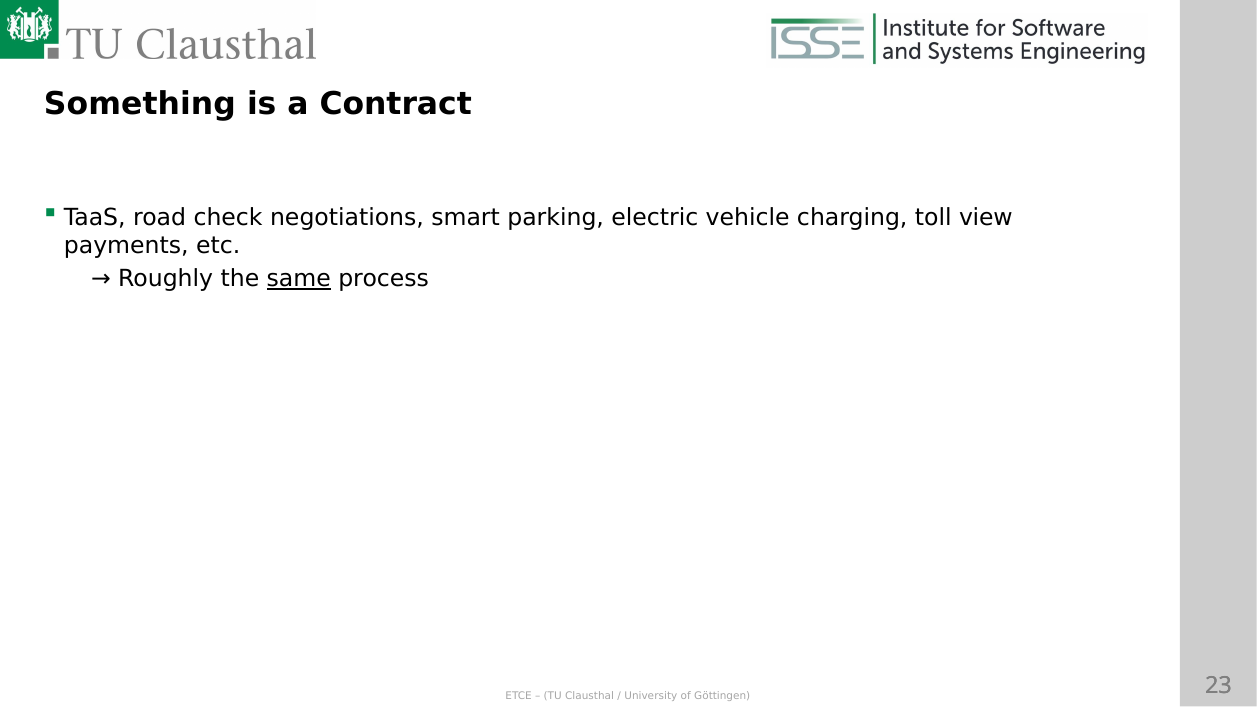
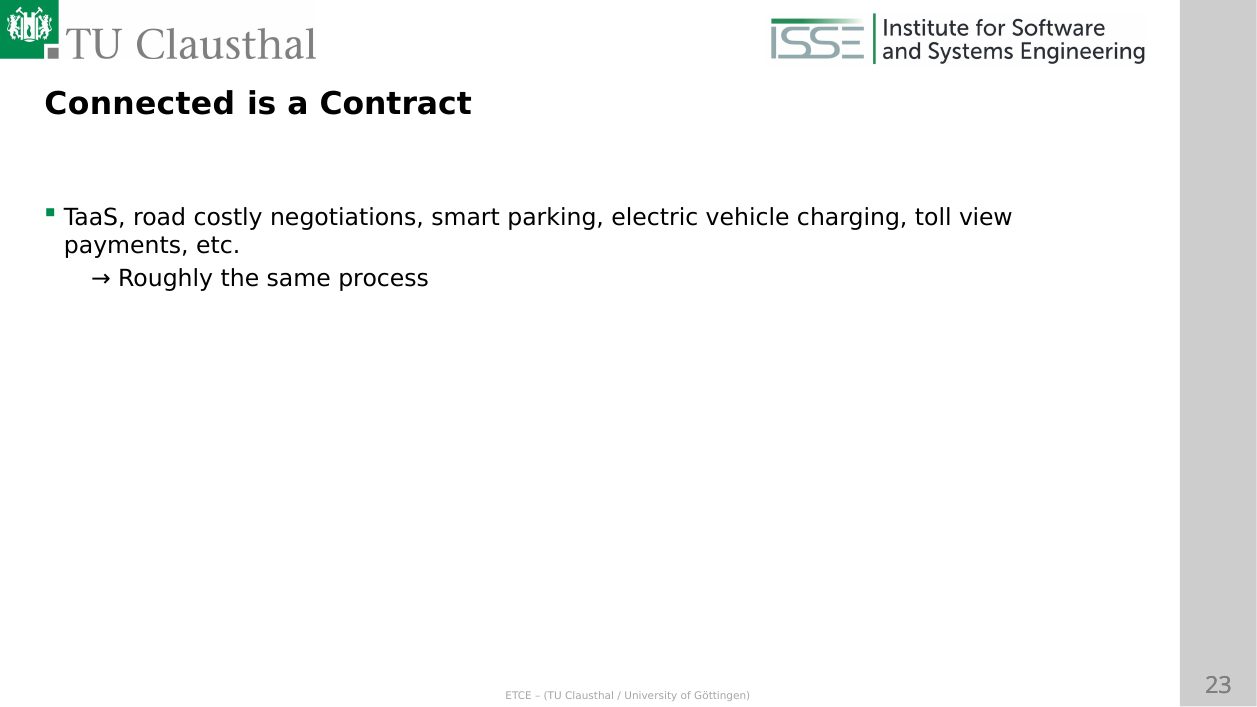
Something: Something -> Connected (140, 105)
check: check -> costly (228, 218)
same underline: present -> none (299, 279)
